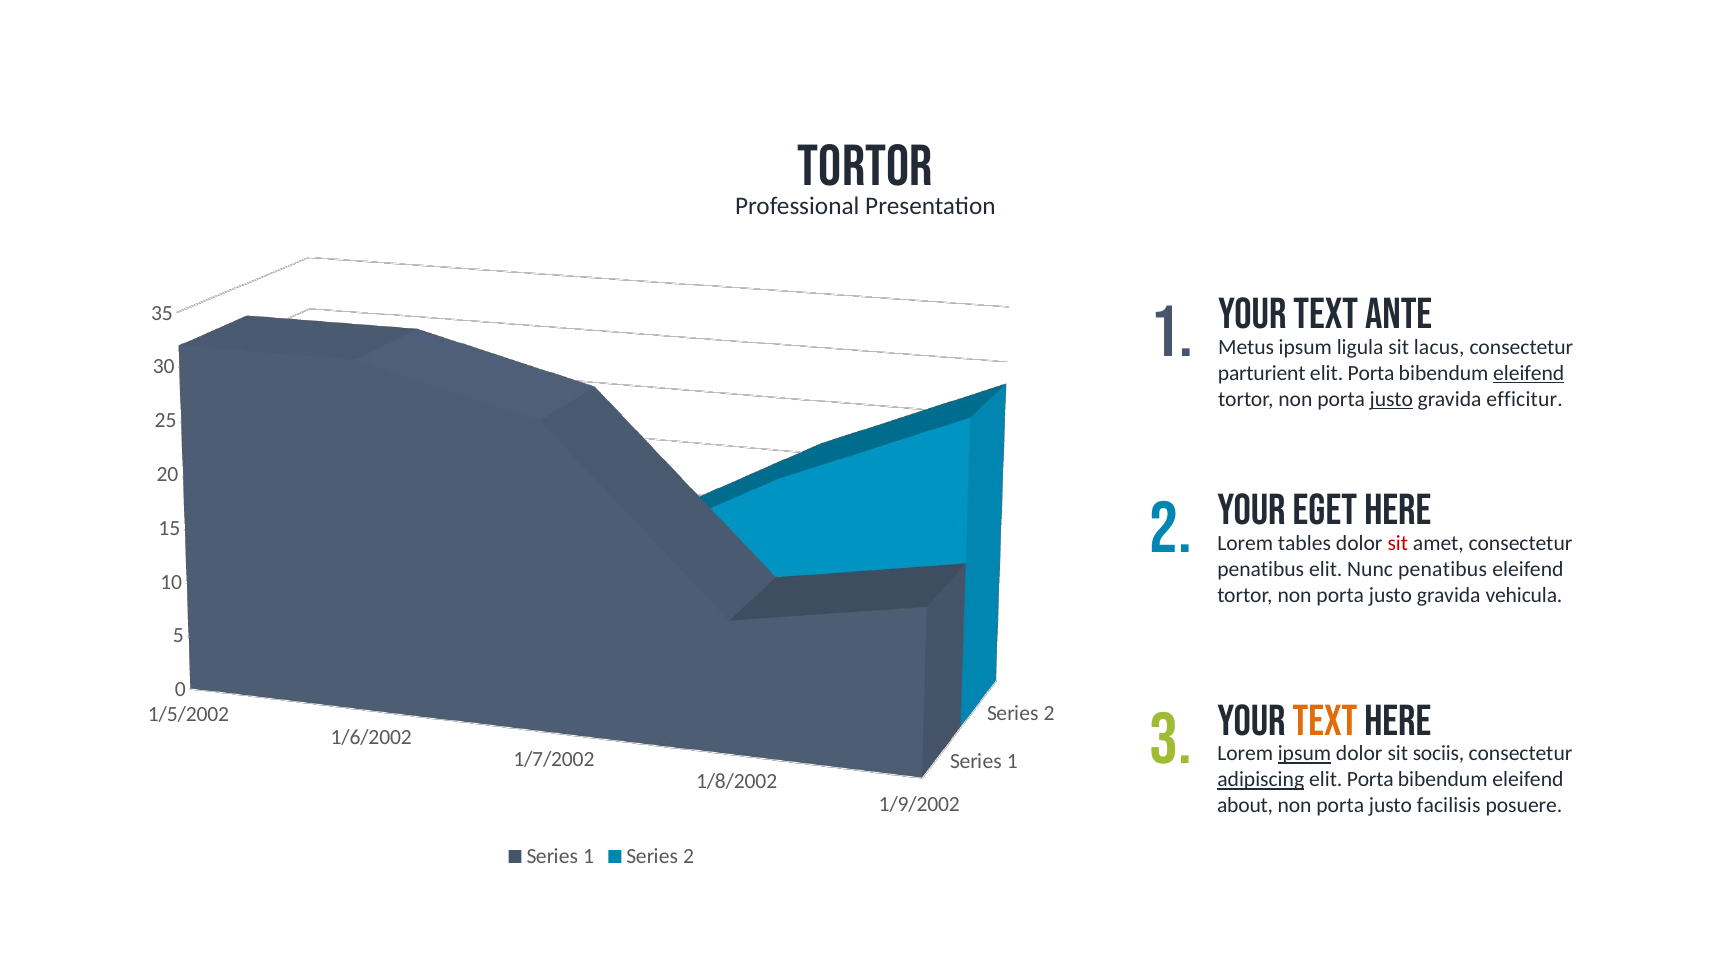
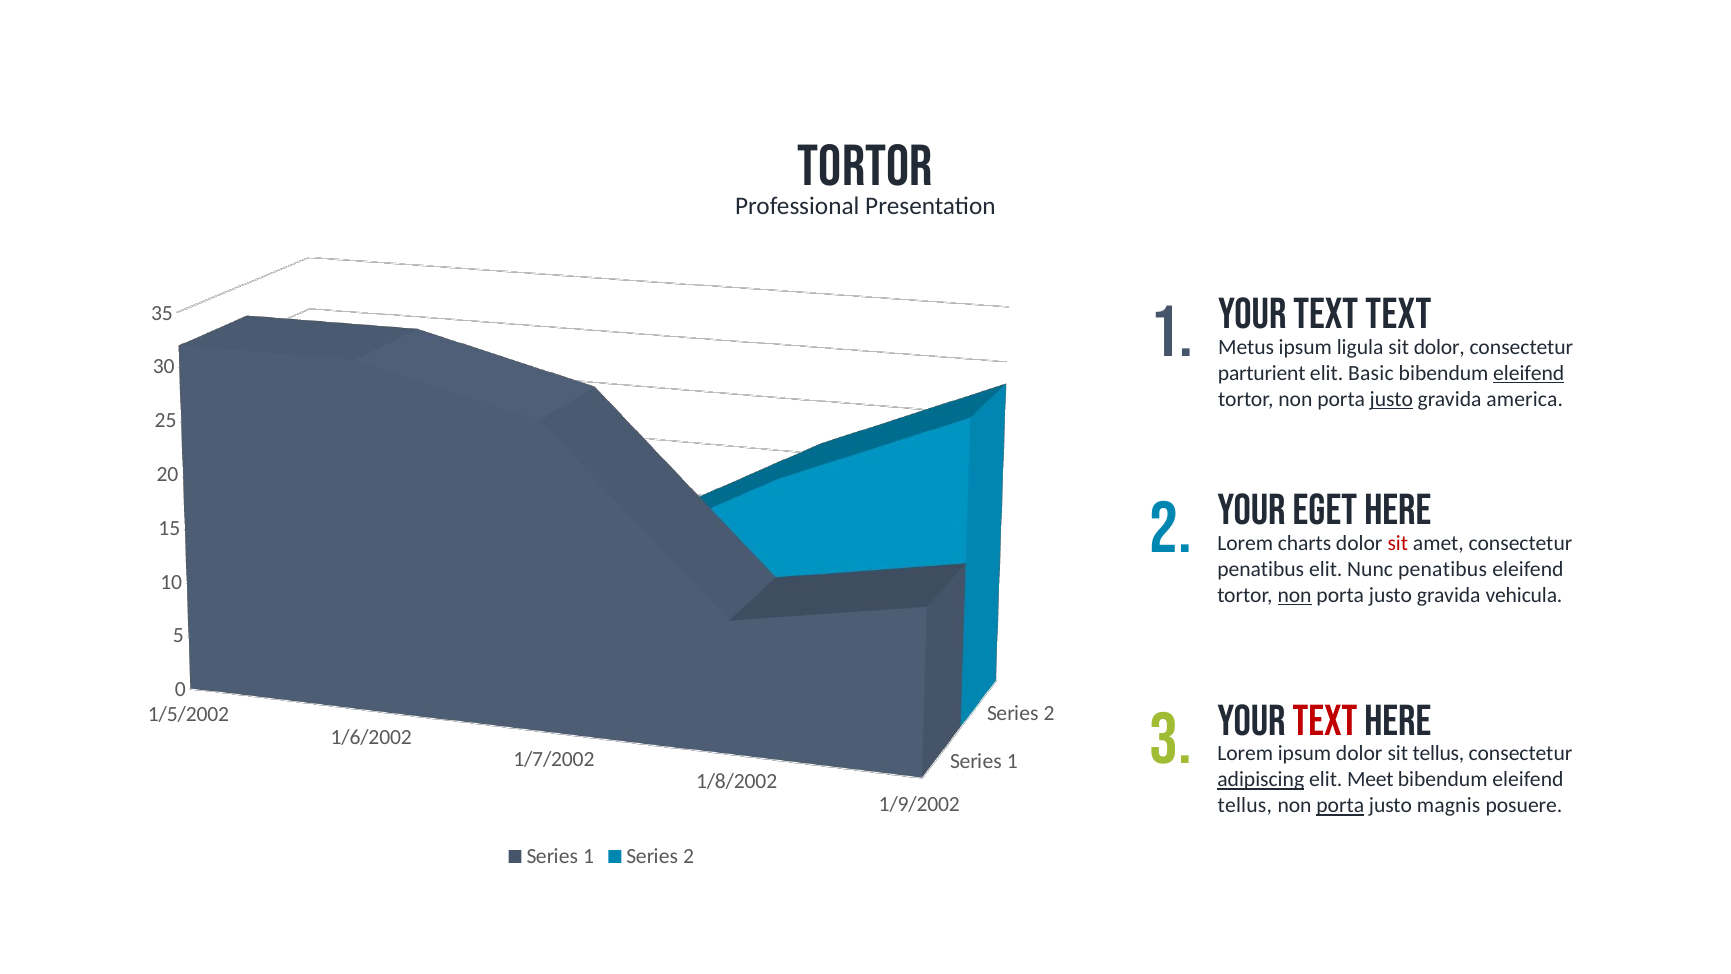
text ante: ante -> text (1398, 314)
sit lacus: lacus -> dolor (1439, 347)
Porta: Porta -> Basic (1371, 373)
efficitur: efficitur -> america (1525, 399)
tables: tables -> charts (1305, 543)
non underline: none -> present (1295, 595)
text colour: orange -> red (1325, 721)
ipsum underline: present -> none (1304, 753)
sit sociis: sociis -> tellus (1438, 753)
Porta: Porta -> Meet (1370, 779)
about: about -> tellus (1245, 805)
porta underline: none -> present (1340, 805)
facilisis: facilisis -> magnis (1449, 805)
